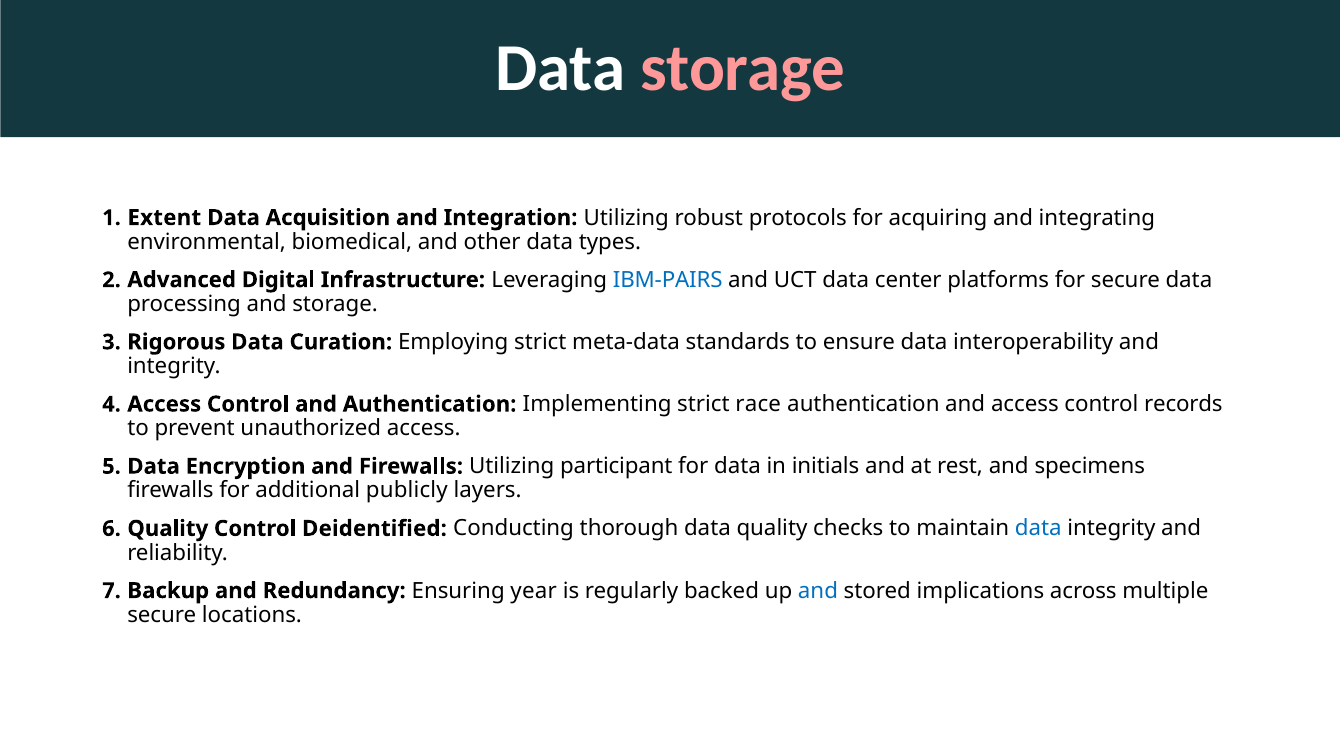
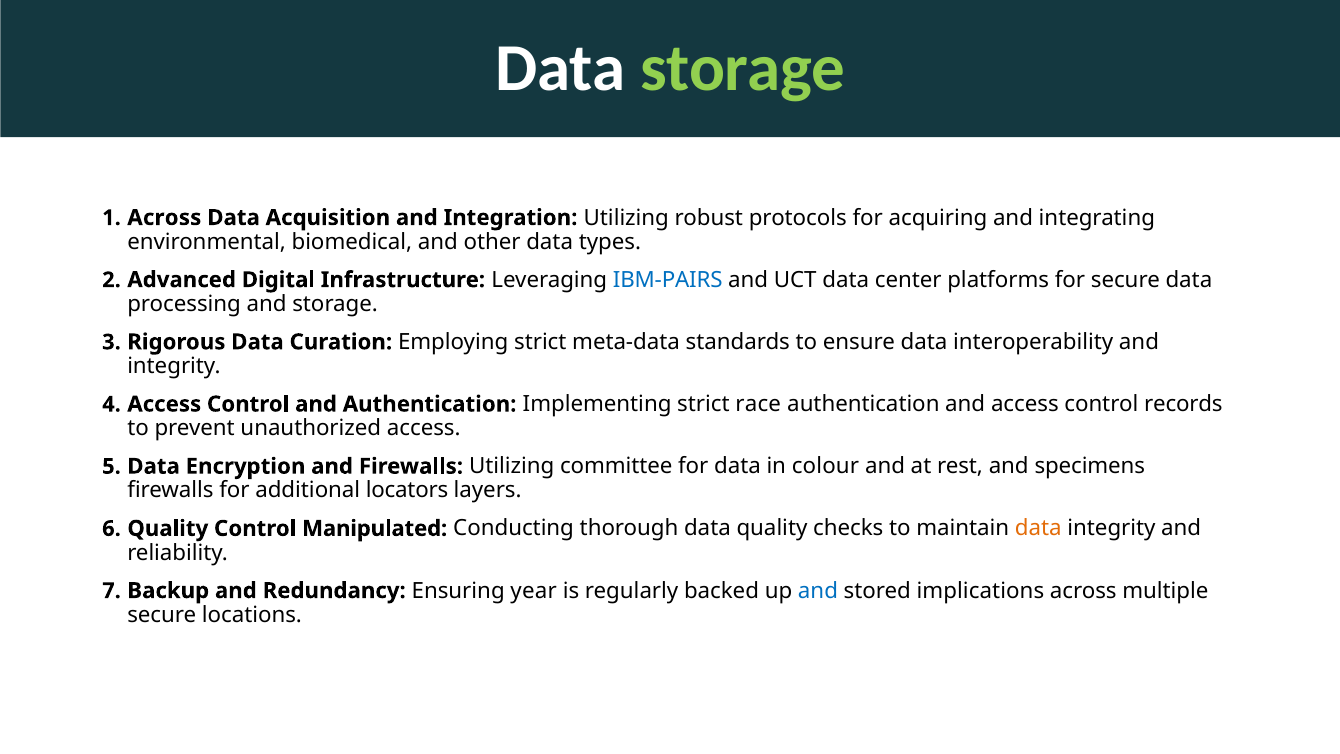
storage colour: pink -> light green (743, 68)
Extent: Extent -> Across (164, 218)
participant: participant -> committee (616, 466)
initials: initials -> colour (825, 466)
publicly: publicly -> locators (407, 490)
Deidentified: Deidentified -> Manipulated (375, 528)
data colour: blue -> orange (1038, 528)
